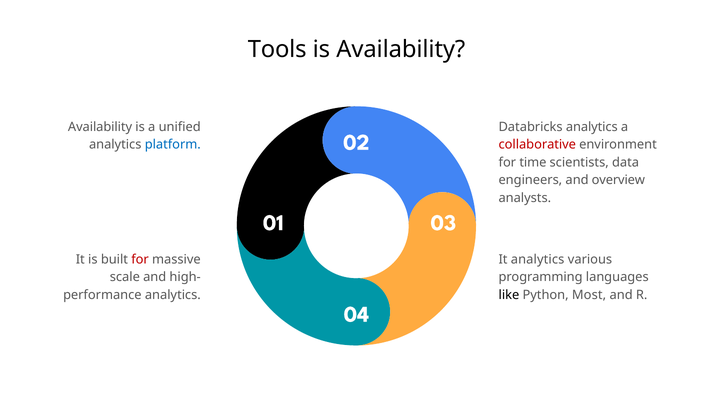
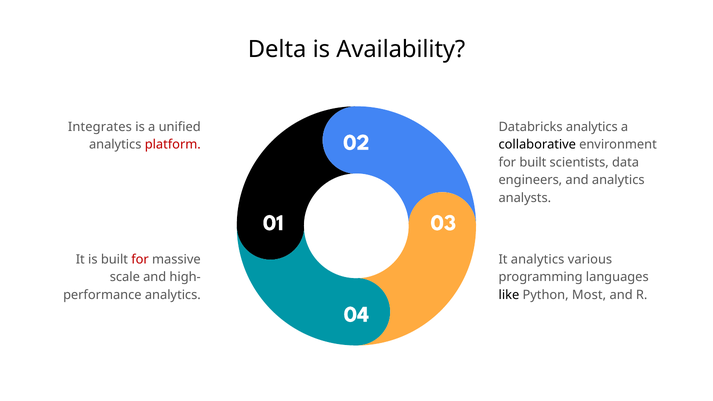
Tools: Tools -> Delta (277, 50)
Availability: Availability -> Integrates (100, 127)
platform colour: blue -> red (173, 145)
collaborative colour: red -> black (537, 145)
for time: time -> built (533, 162)
and overview: overview -> analytics (618, 180)
